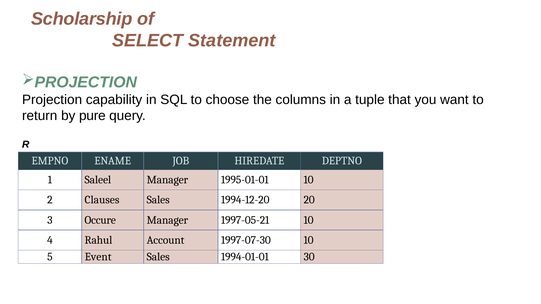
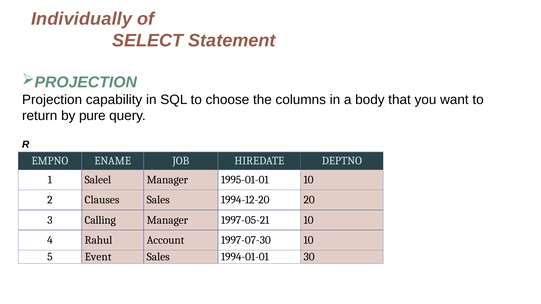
Scholarship: Scholarship -> Individually (82, 19)
tuple: tuple -> body (370, 100)
Occure: Occure -> Calling (100, 220)
